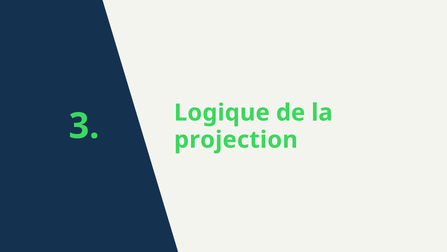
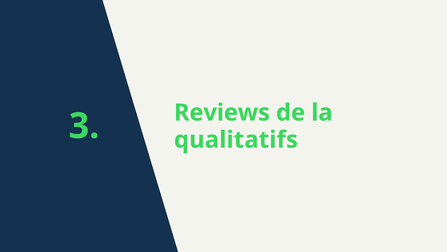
Logique: Logique -> Reviews (222, 112)
projection: projection -> qualitatifs (236, 140)
